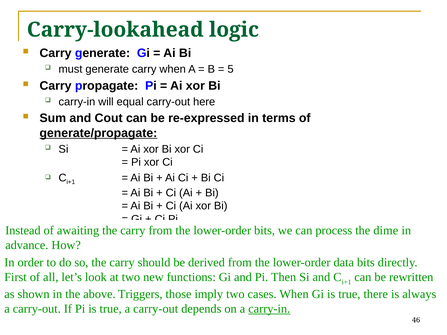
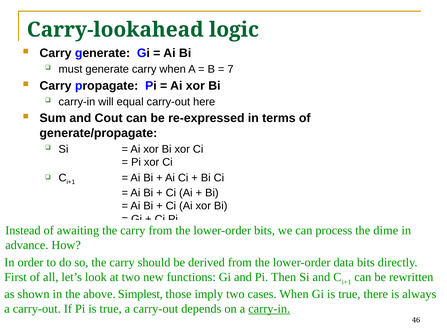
5: 5 -> 7 (231, 69)
generate/propagate underline: present -> none (98, 133)
Triggers: Triggers -> Simplest (140, 294)
